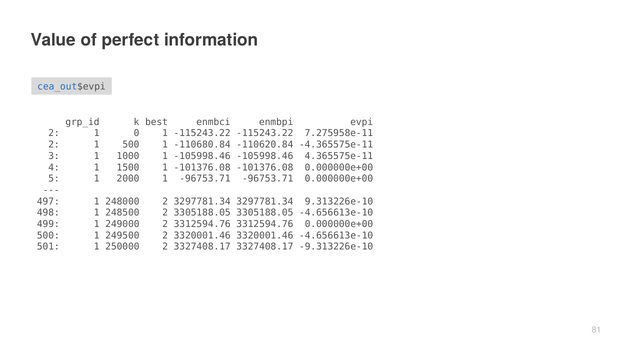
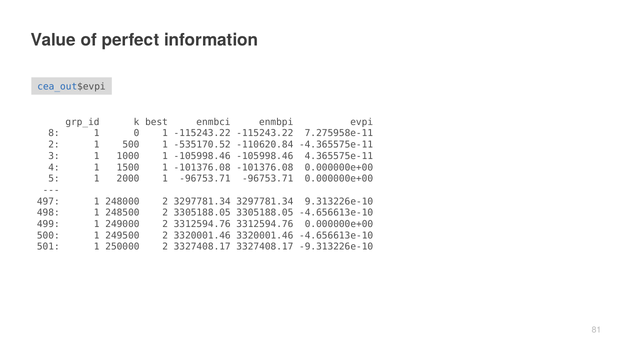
2: 2 -> 8 (54, 133)
-110680.84: -110680.84 -> -535170.52 (202, 145)
